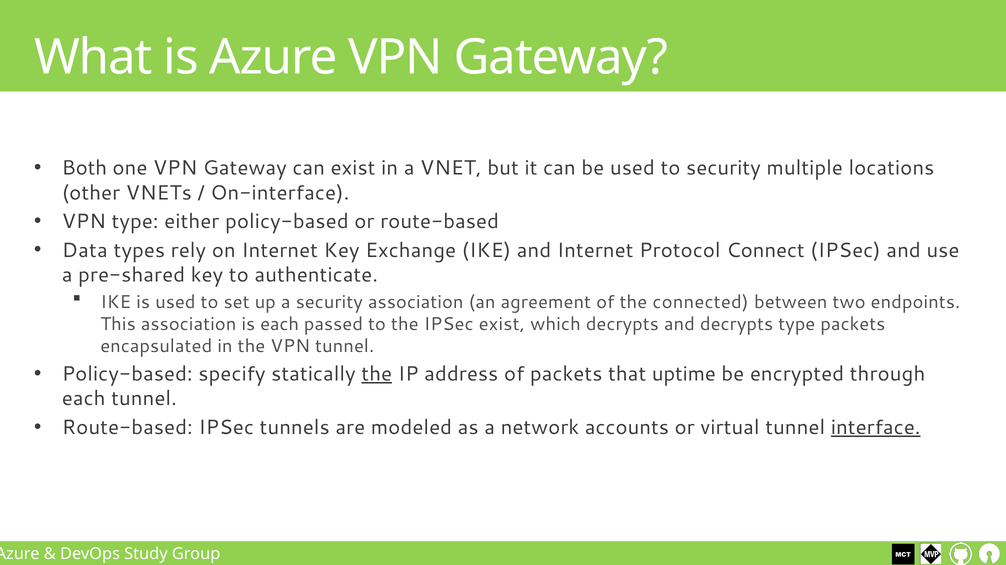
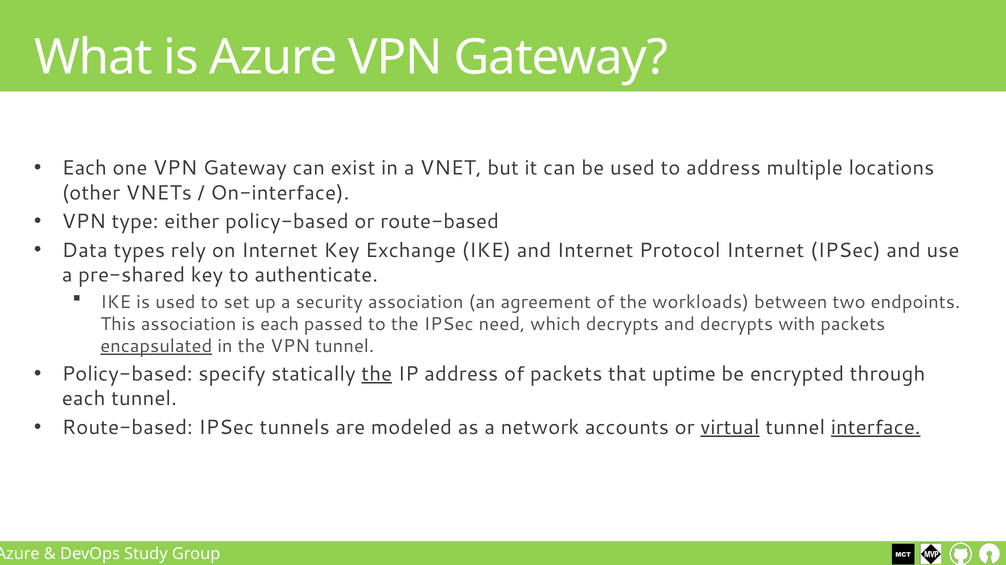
Both: Both -> Each (84, 168)
to security: security -> address (723, 168)
Protocol Connect: Connect -> Internet (765, 250)
connected: connected -> workloads (701, 302)
IPSec exist: exist -> need (502, 324)
decrypts type: type -> with (797, 324)
encapsulated underline: none -> present (156, 346)
virtual underline: none -> present (730, 427)
